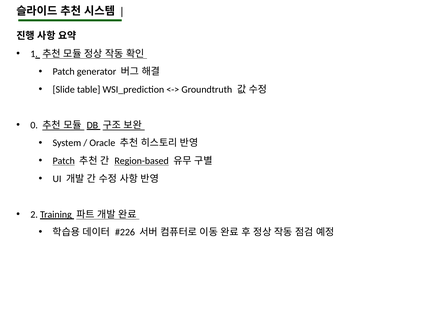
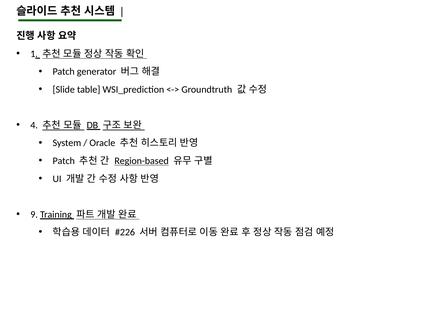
0: 0 -> 4 (34, 125)
Patch underline: present -> none (64, 161)
2: 2 -> 9 (34, 214)
